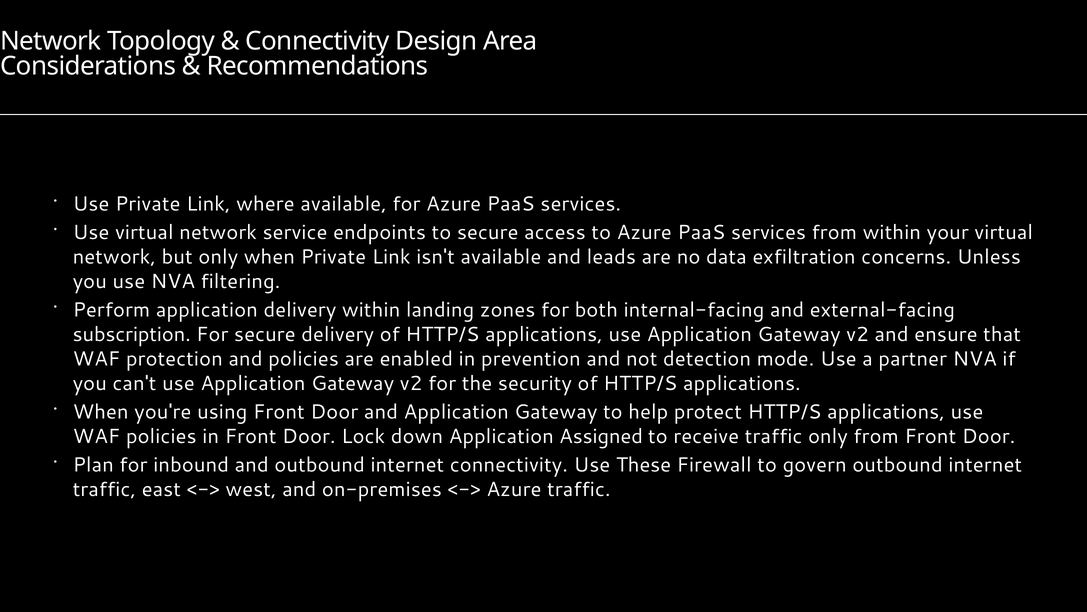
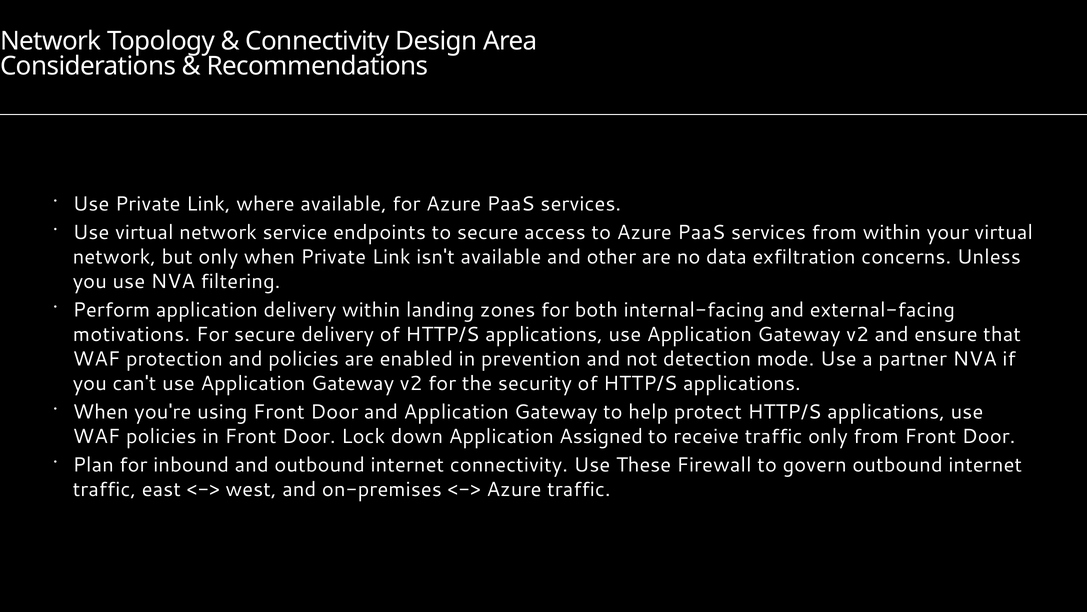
leads: leads -> other (611, 257)
subscription: subscription -> motivations (131, 334)
